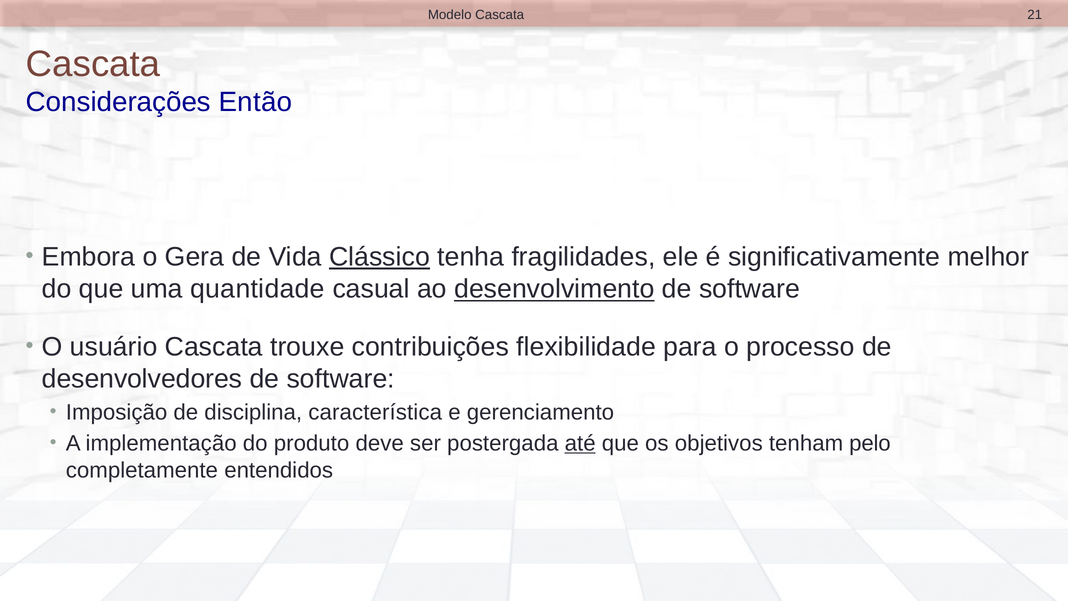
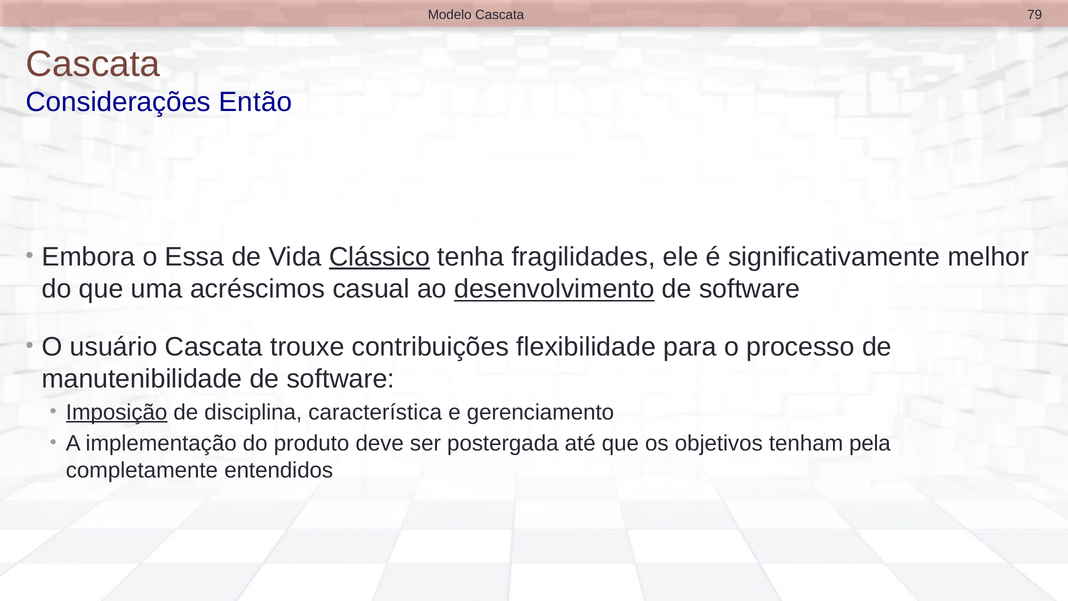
21: 21 -> 79 (1035, 15)
Gera: Gera -> Essa (194, 257)
quantidade: quantidade -> acréscimos (258, 289)
desenvolvedores: desenvolvedores -> manutenibilidade (142, 379)
Imposição underline: none -> present (117, 412)
até underline: present -> none (580, 443)
pelo: pelo -> pela (870, 443)
